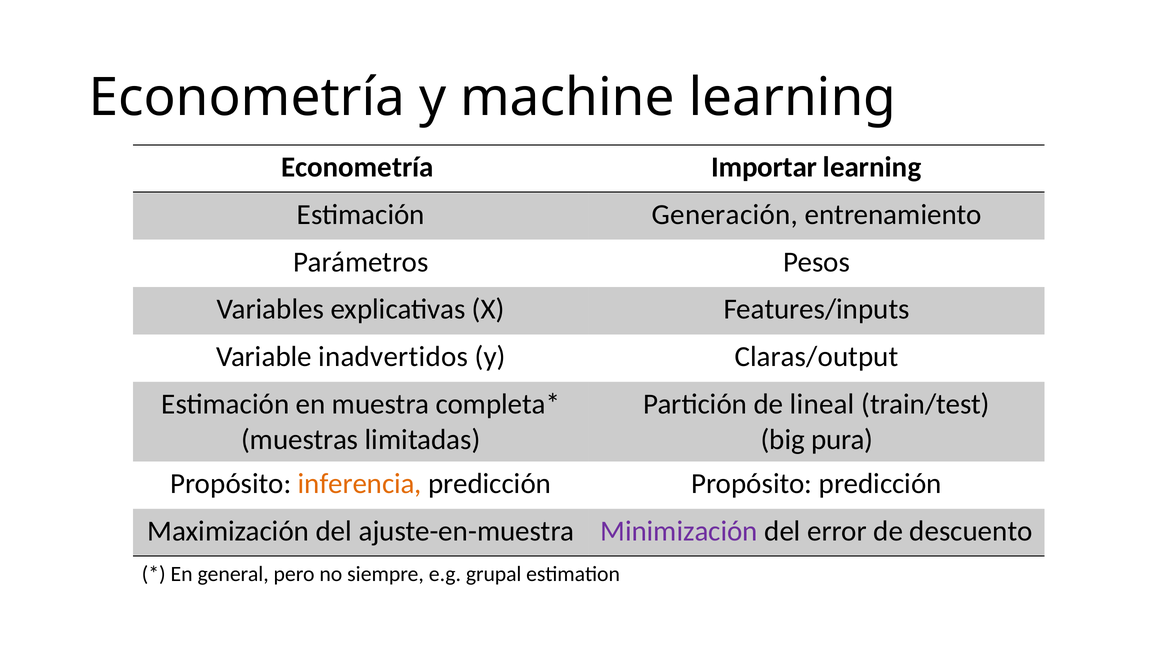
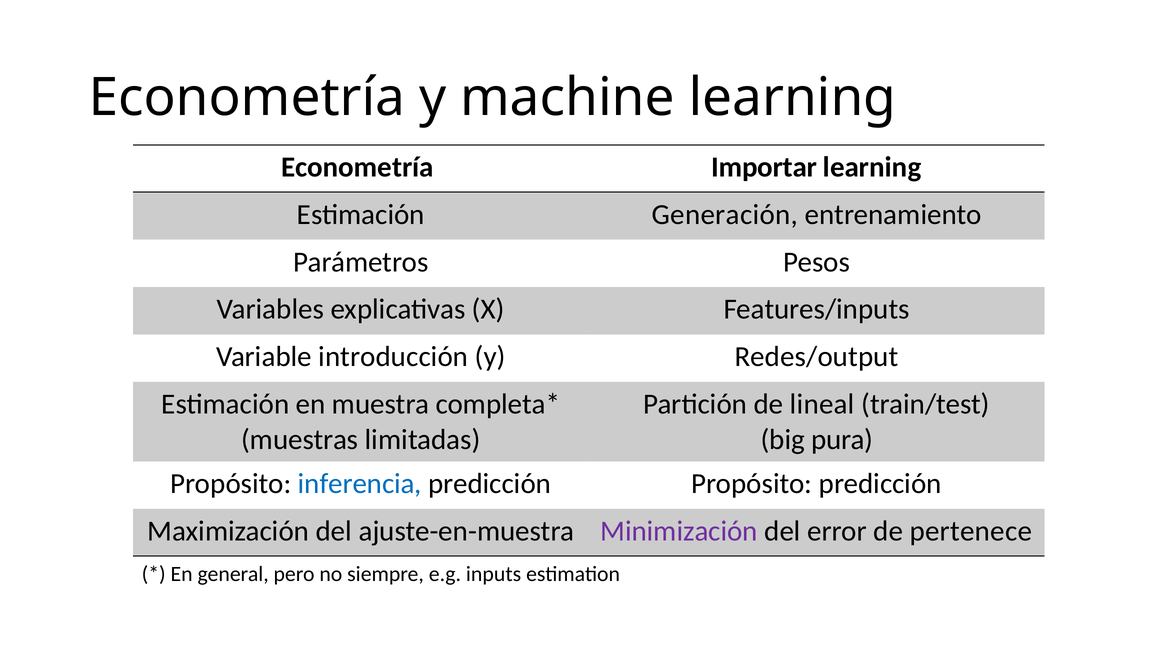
inadvertidos: inadvertidos -> introducción (393, 357)
Claras/output: Claras/output -> Redes/output (817, 357)
inferencia colour: orange -> blue (360, 484)
descuento: descuento -> pertenece (971, 531)
grupal: grupal -> inputs (494, 574)
